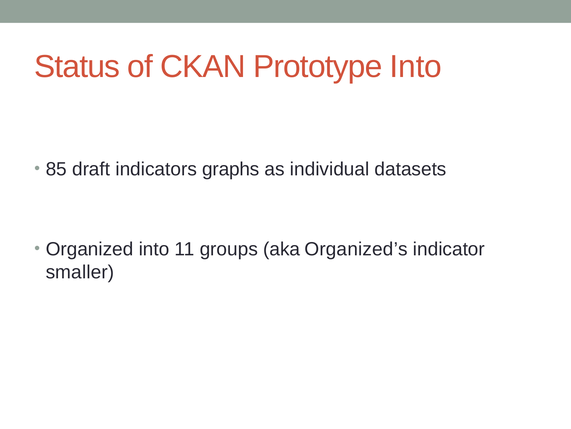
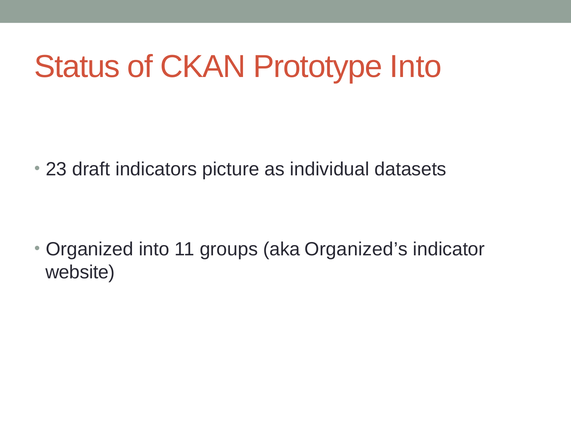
85: 85 -> 23 (56, 169)
graphs: graphs -> picture (231, 169)
smaller: smaller -> website (80, 272)
